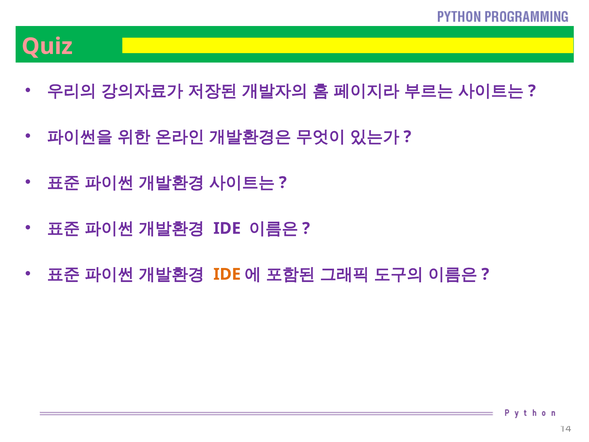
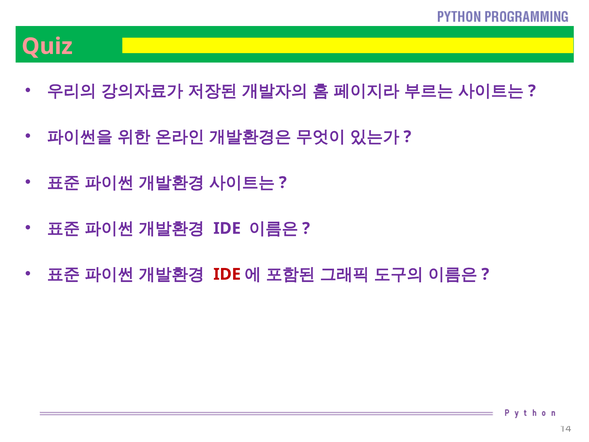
IDE colour: orange -> red (227, 274)
